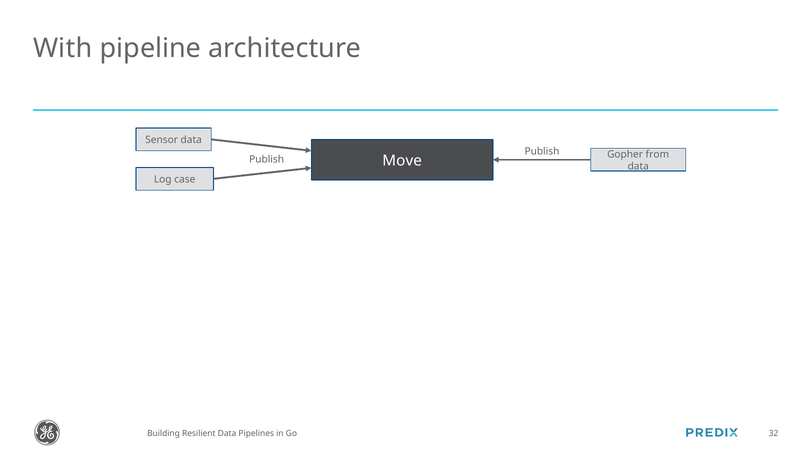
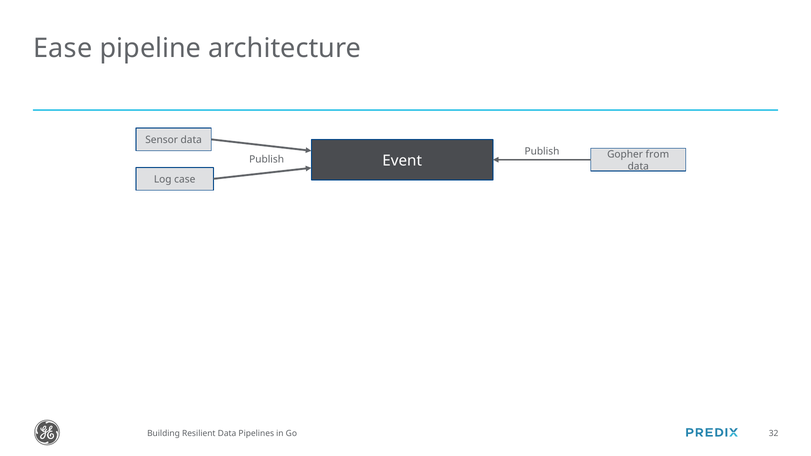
With: With -> Ease (63, 48)
Move: Move -> Event (402, 161)
